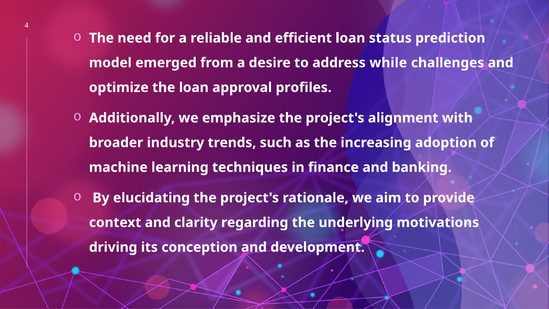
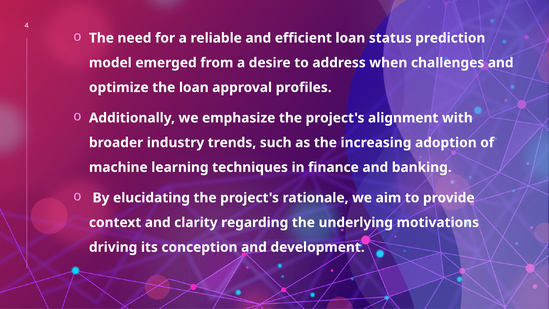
while: while -> when (388, 63)
